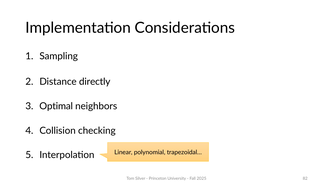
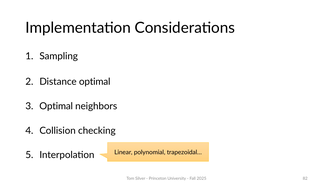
Distance directly: directly -> optimal (95, 82)
